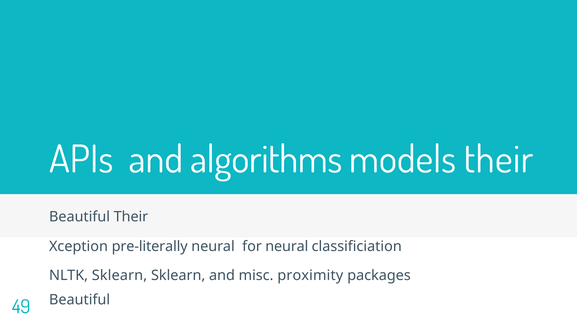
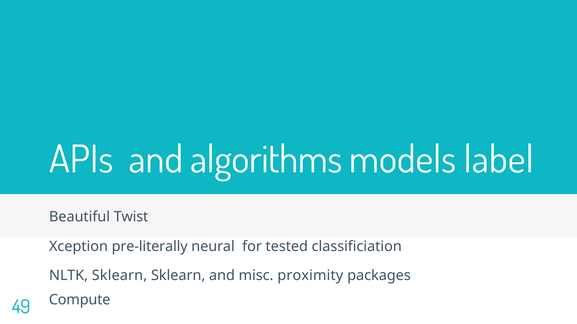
models their: their -> label (499, 160)
Beautiful Their: Their -> Twist (131, 217)
for neural: neural -> tested (287, 247)
Beautiful: Beautiful -> Compute (80, 300)
